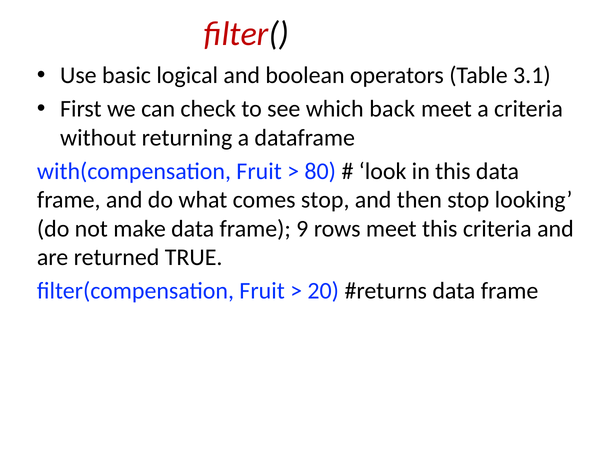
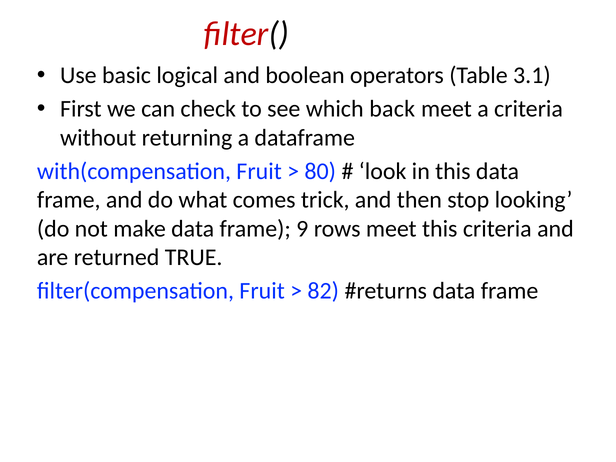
comes stop: stop -> trick (325, 200)
20: 20 -> 82 (323, 291)
